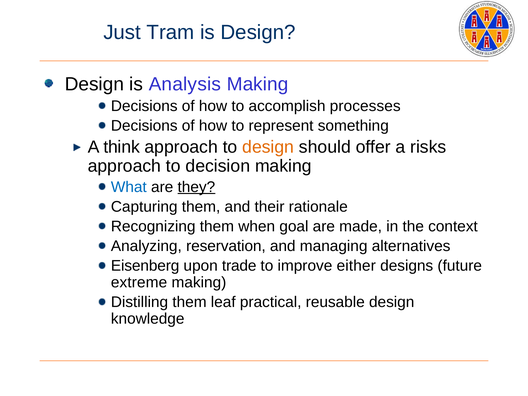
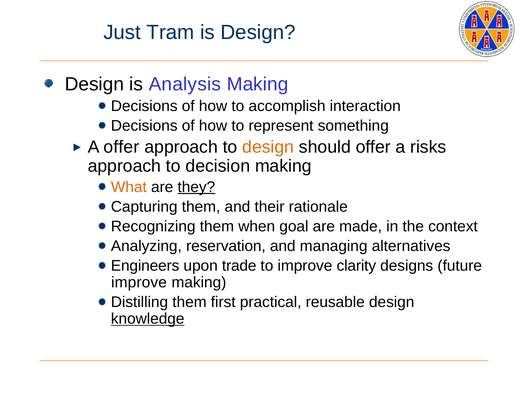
processes: processes -> interaction (365, 106)
A think: think -> offer (121, 147)
What colour: blue -> orange (129, 187)
Eisenberg: Eisenberg -> Engineers (145, 266)
either: either -> clarity (356, 266)
extreme: extreme -> improve (139, 282)
leaf: leaf -> first (223, 302)
knowledge underline: none -> present (148, 319)
